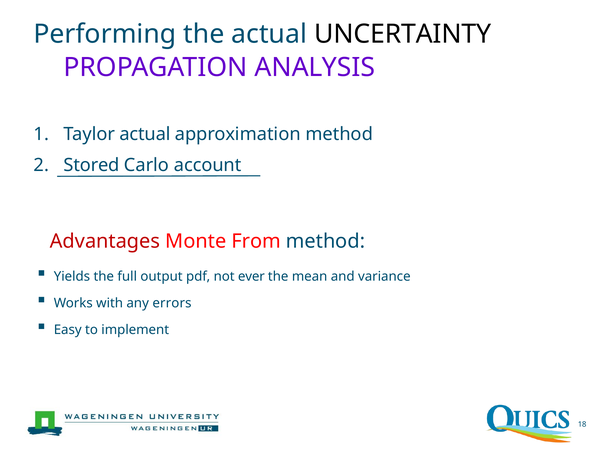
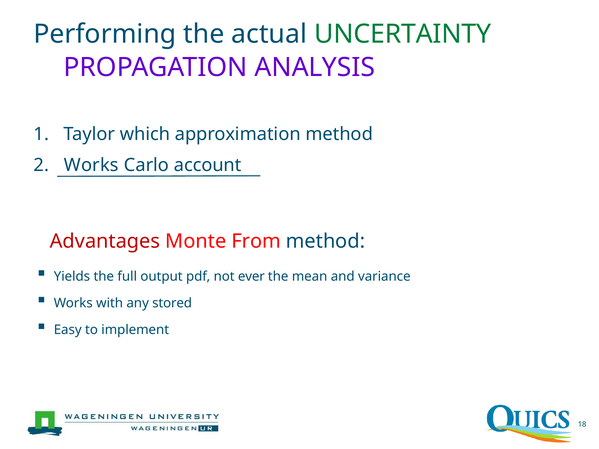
UNCERTAINTY colour: black -> green (403, 34)
Taylor actual: actual -> which (145, 134)
Stored: Stored -> Works (91, 165)
errors: errors -> stored (172, 303)
